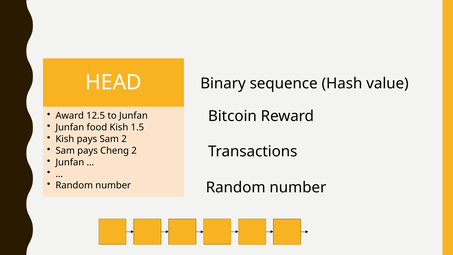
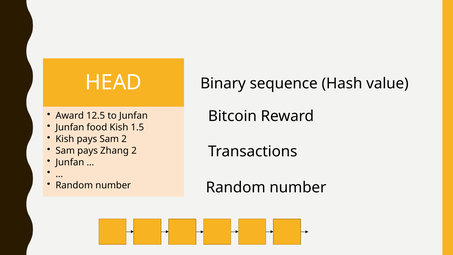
Cheng: Cheng -> Zhang (115, 151)
